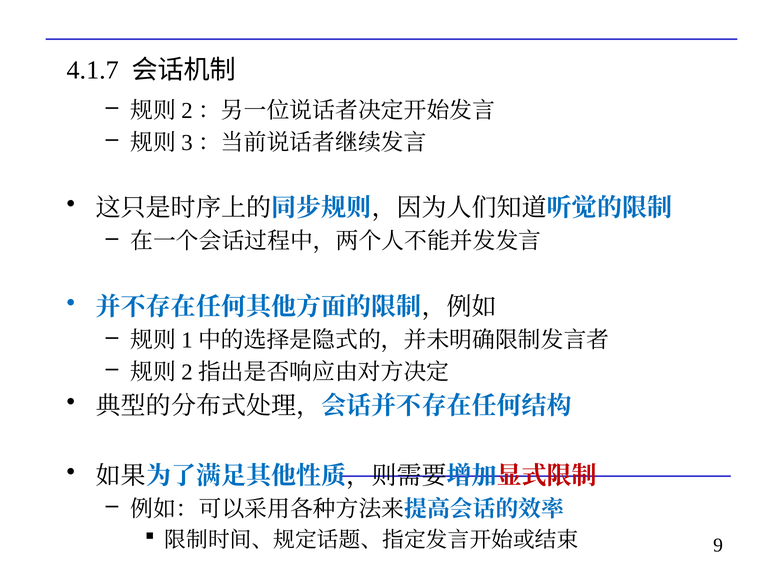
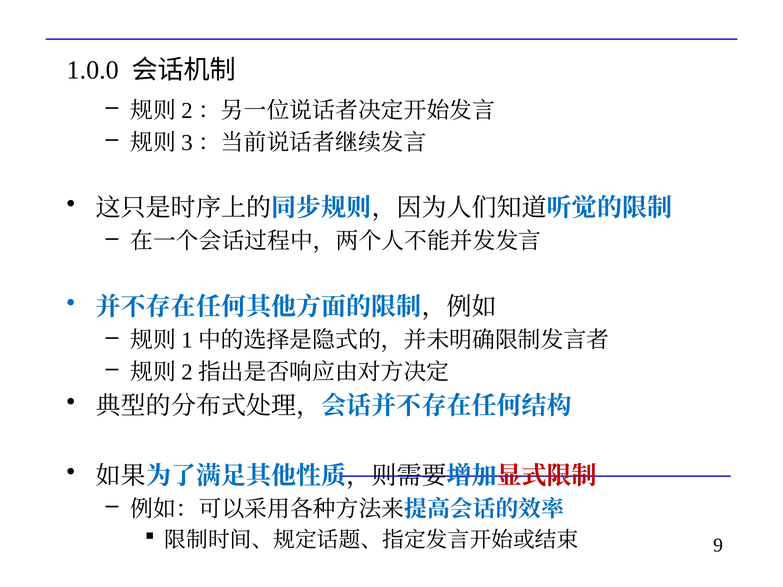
4.1.7: 4.1.7 -> 1.0.0 (93, 70)
